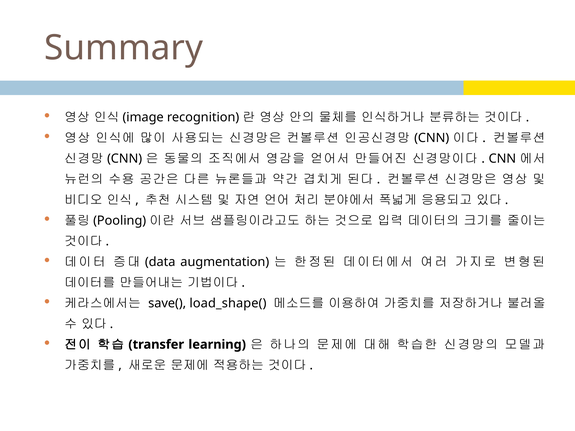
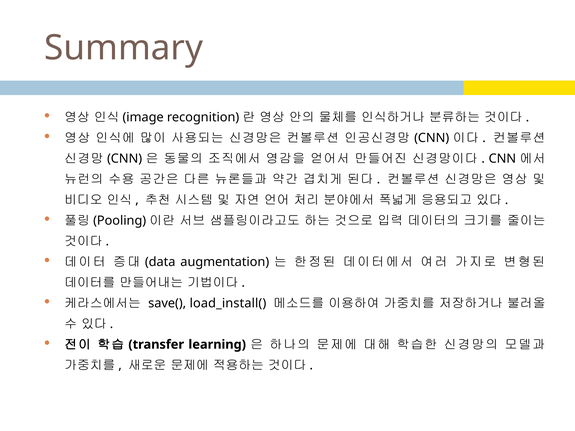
load_shape(: load_shape( -> load_install( (228, 303)
